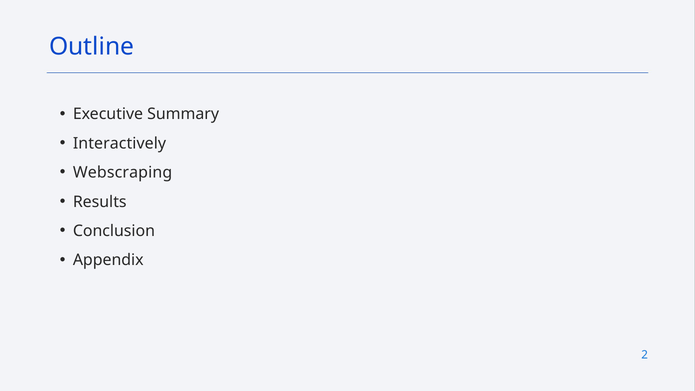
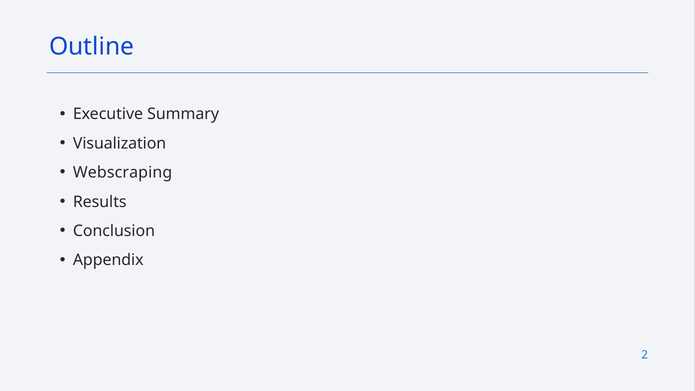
Interactively: Interactively -> Visualization (120, 143)
